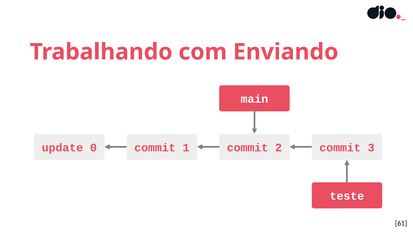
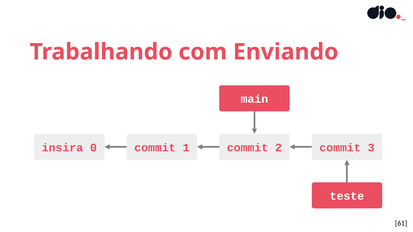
update: update -> insira (62, 148)
